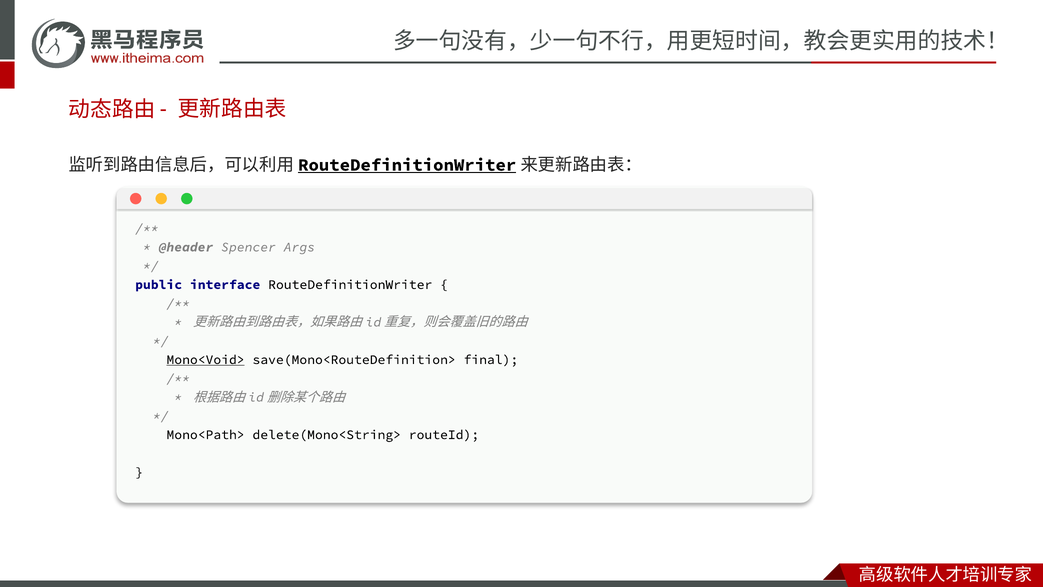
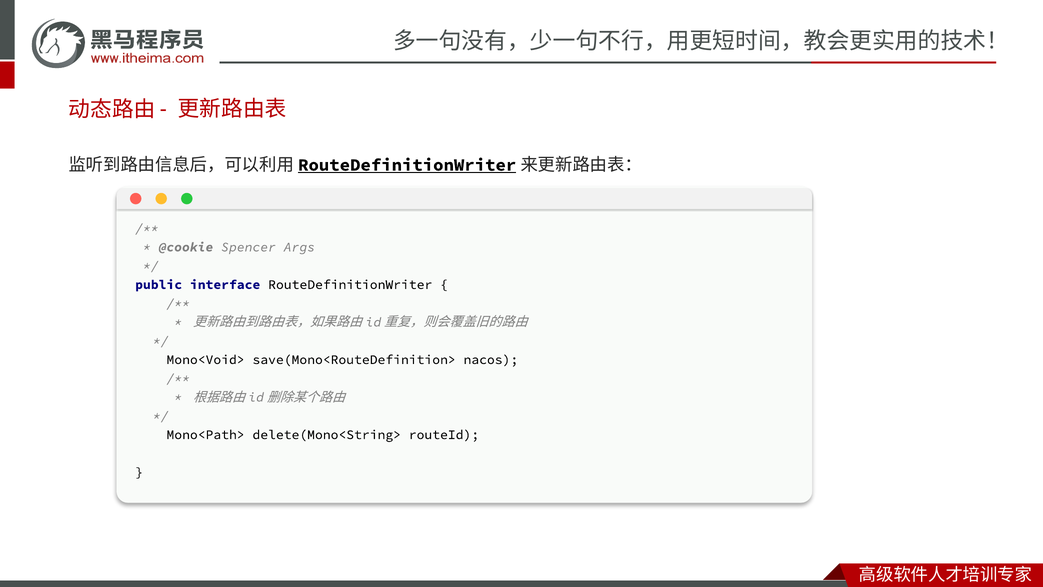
@header: @header -> @cookie (186, 247)
Mono<Void> underline: present -> none (206, 359)
final: final -> nacos (491, 359)
